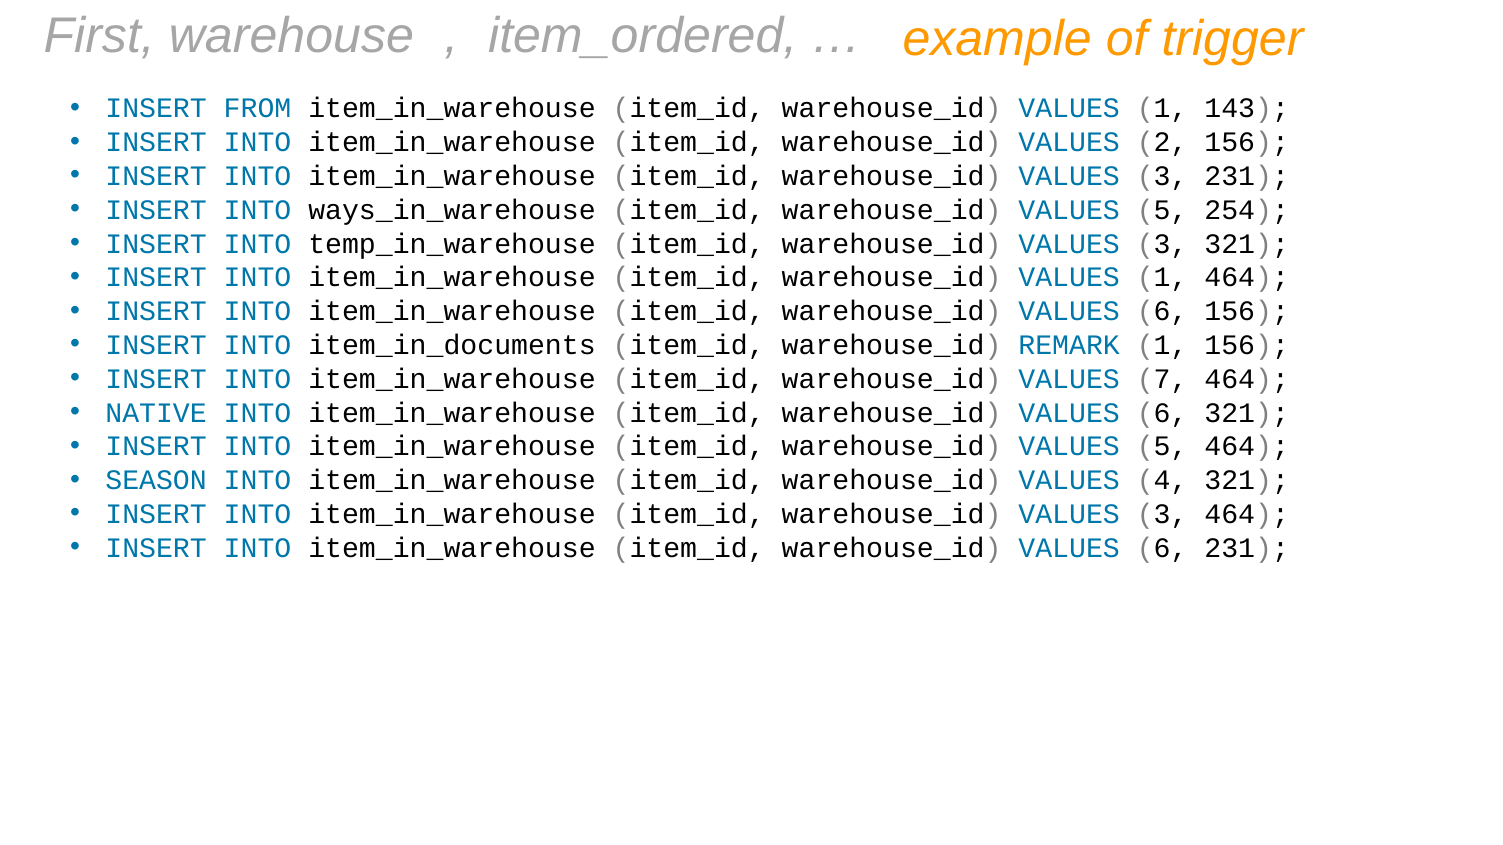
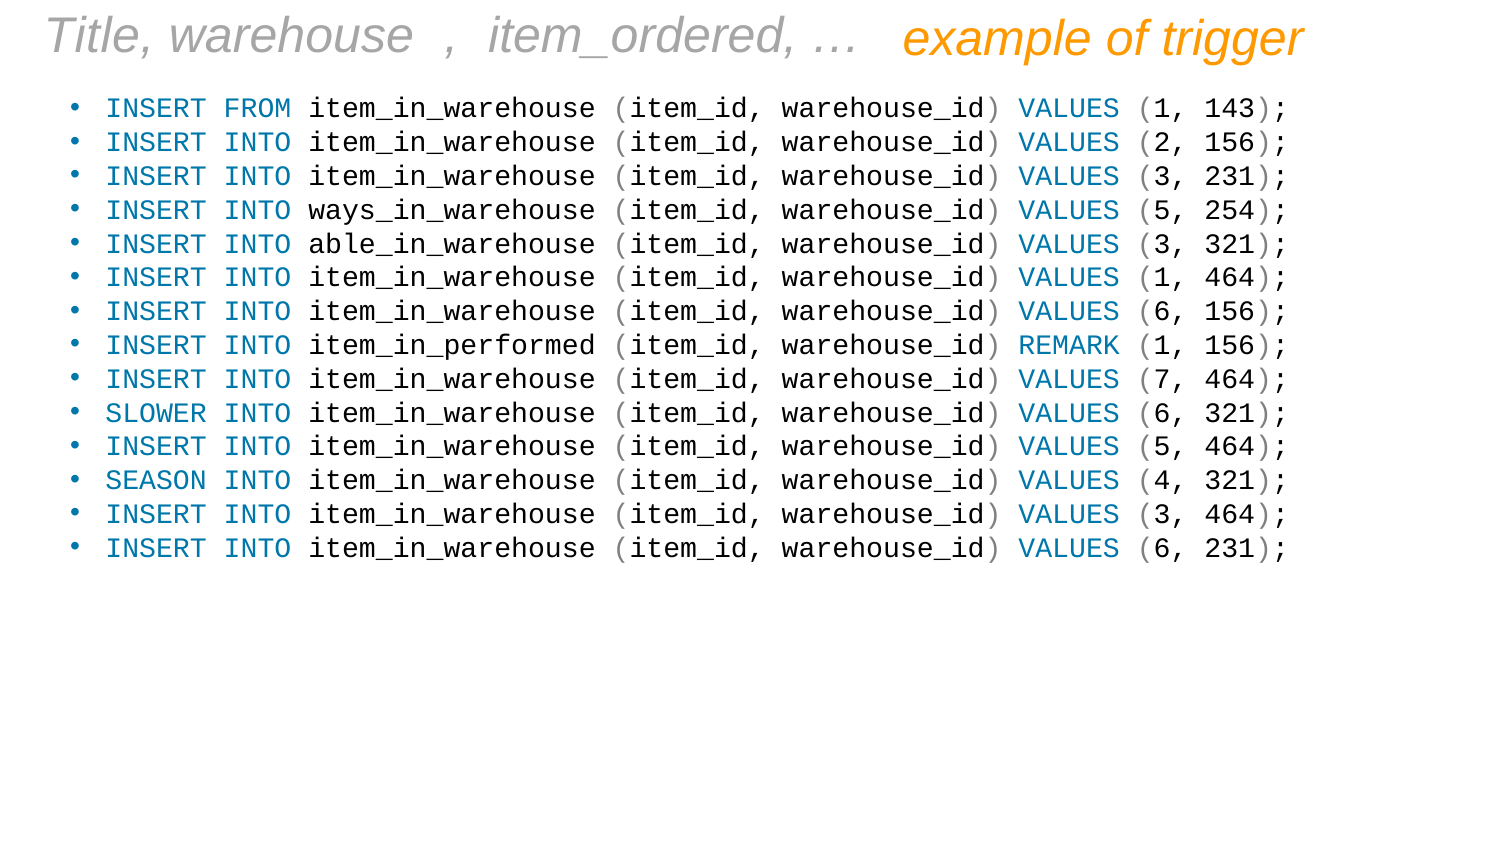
First: First -> Title (99, 36)
temp_in_warehouse: temp_in_warehouse -> able_in_warehouse (452, 244)
item_in_documents: item_in_documents -> item_in_performed (452, 345)
NATIVE: NATIVE -> SLOWER (156, 413)
